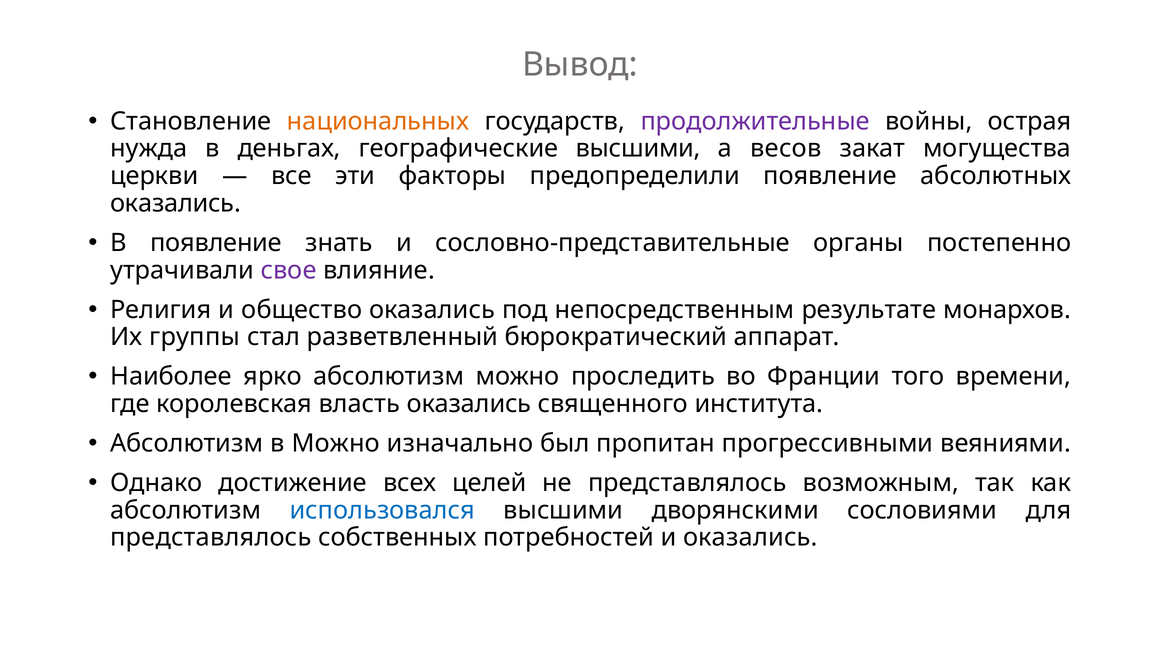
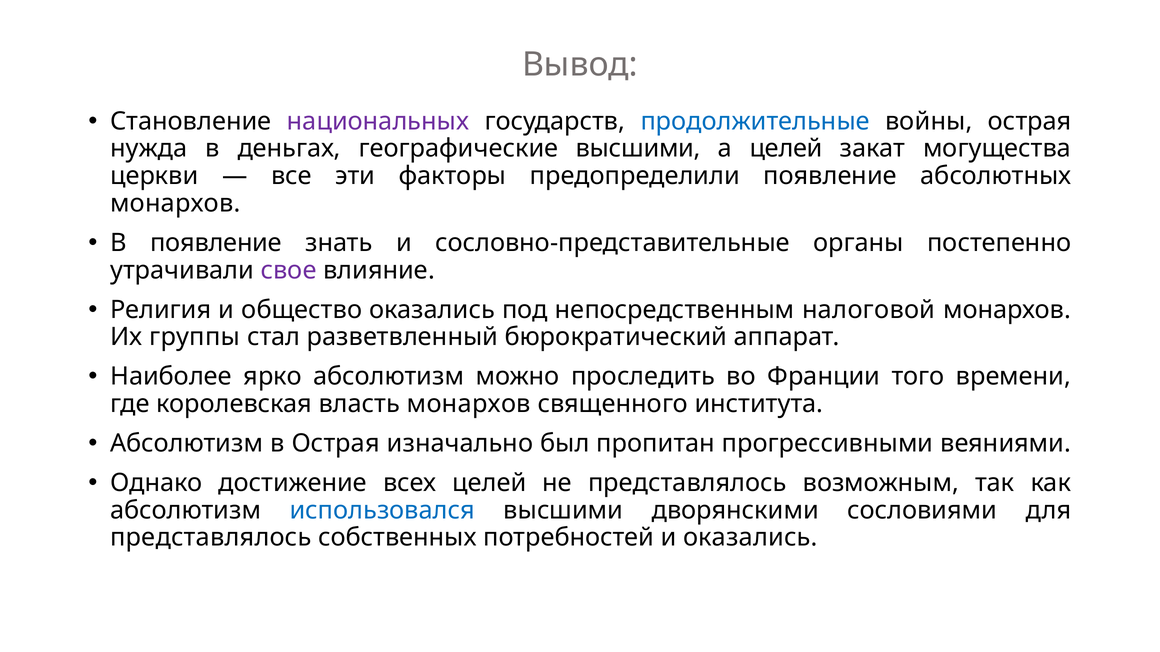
национальных colour: orange -> purple (378, 121)
продолжительные colour: purple -> blue (755, 121)
а весов: весов -> целей (786, 149)
оказались: оказались -> монархов (175, 204)
результате: результате -> налоговой (869, 310)
власть оказались: оказались -> монархов (469, 404)
в Можно: Можно -> Острая (336, 444)
